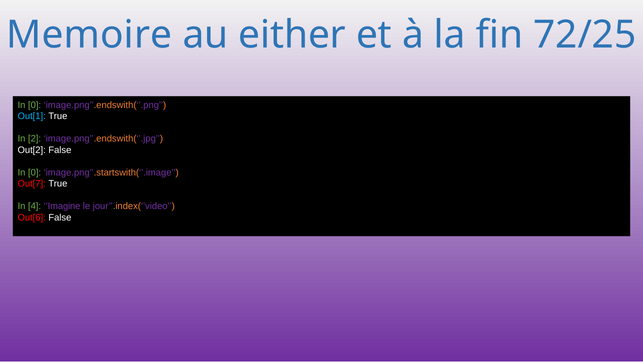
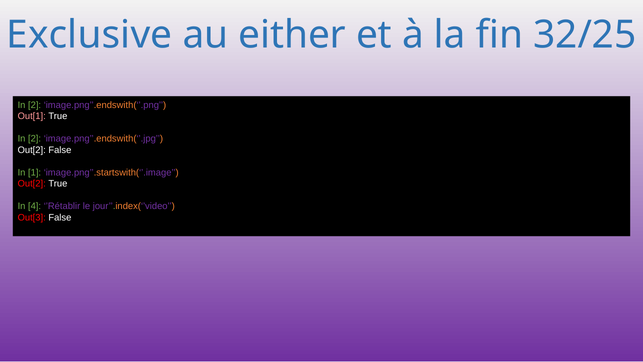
Memoire: Memoire -> Exclusive (89, 35)
72/25: 72/25 -> 32/25 (585, 35)
0: 0 -> 2 (35, 105)
Out[1 colour: light blue -> pink (32, 116)
0: 0 -> 1 (35, 172)
Out[7: Out[7 -> Out[2 (32, 184)
’Imagine: ’Imagine -> ’Rétablir (62, 206)
Out[6: Out[6 -> Out[3 (32, 217)
